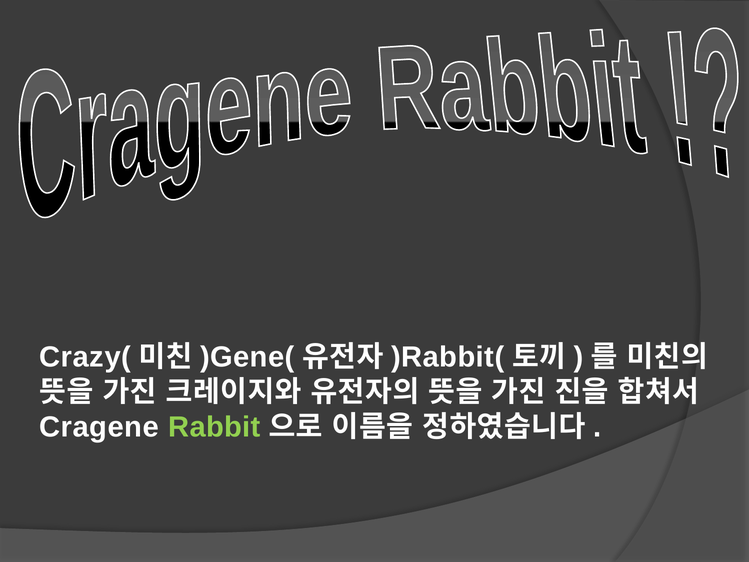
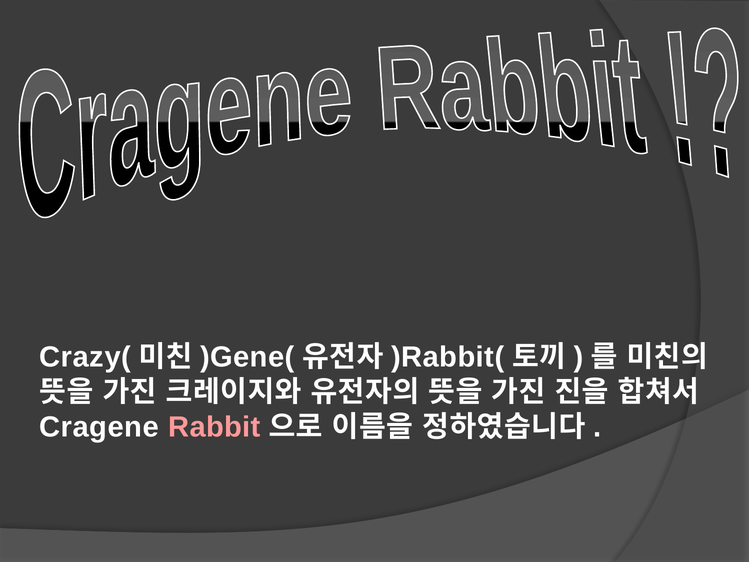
Rabbit colour: light green -> pink (214, 427)
